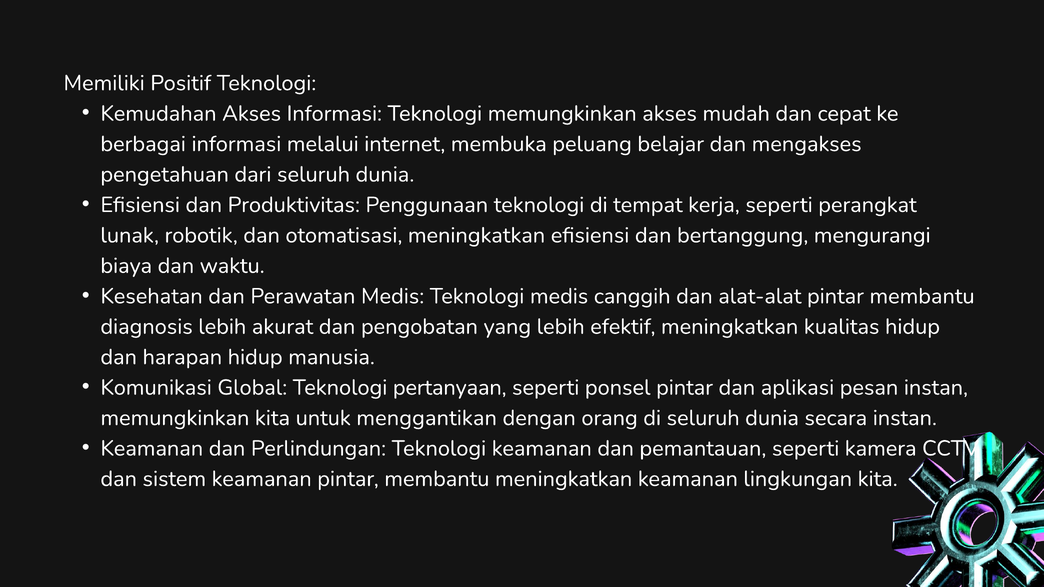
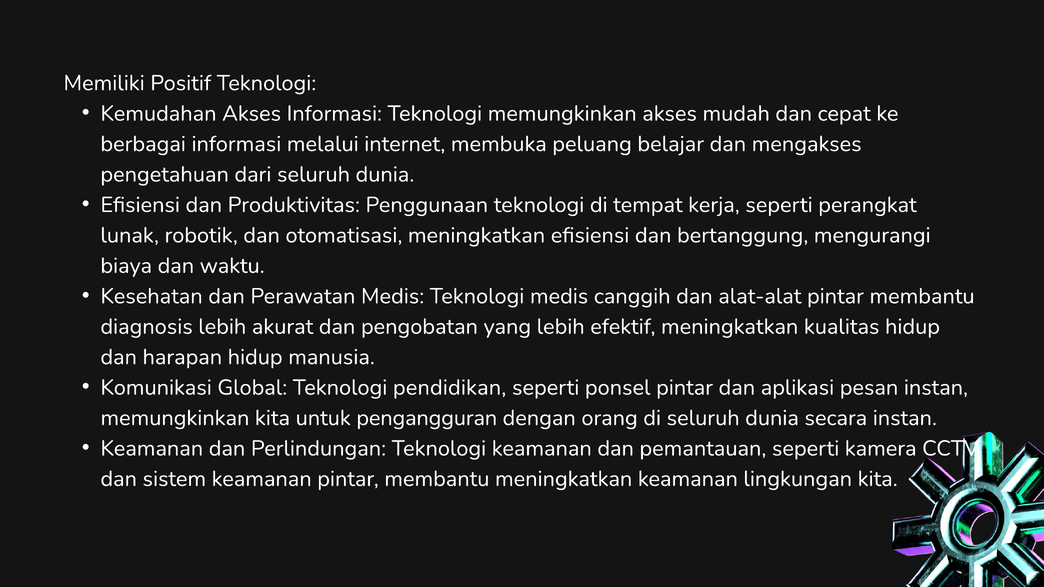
pertanyaan: pertanyaan -> pendidikan (450, 388)
menggantikan: menggantikan -> pengangguran (427, 418)
